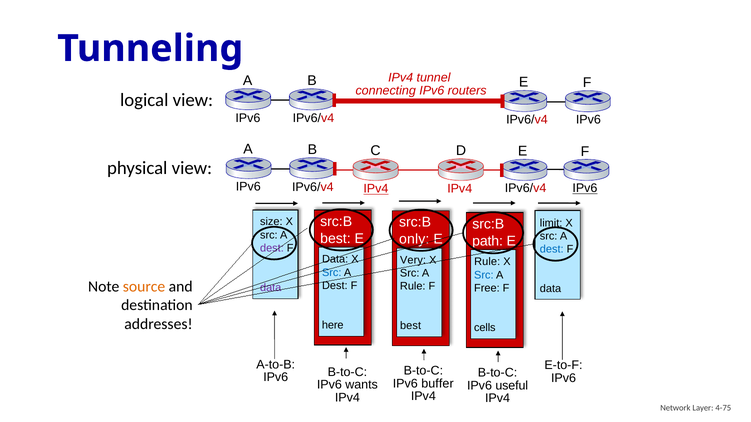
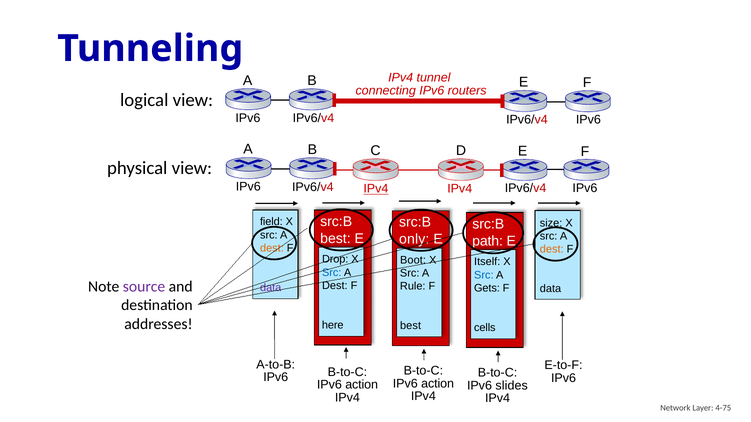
IPv6 underline: present -> none (585, 188)
size: size -> field (271, 222)
limit: limit -> size (551, 223)
dest colour: purple -> orange (272, 248)
dest colour: blue -> orange (552, 250)
Data: Data -> Drop (335, 260)
Very: Very -> Boot (413, 260)
Rule: Rule -> Itself (487, 262)
source colour: orange -> purple (144, 287)
Free: Free -> Gets (487, 288)
buffer: buffer -> action (438, 384)
wants: wants -> action (362, 385)
useful: useful -> slides (512, 386)
